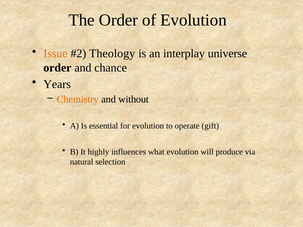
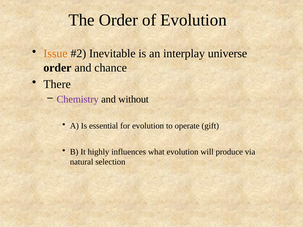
Theology: Theology -> Inevitable (112, 54)
Years: Years -> There (57, 84)
Chemistry colour: orange -> purple (78, 99)
